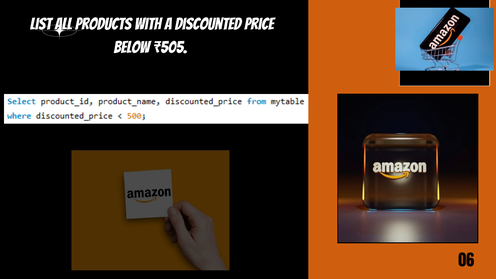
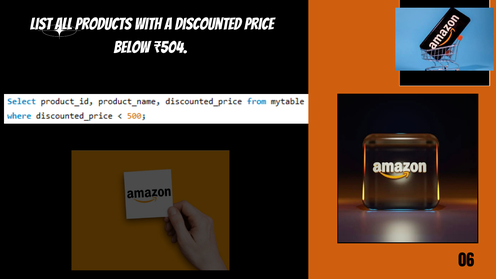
₹505: ₹505 -> ₹504 (170, 48)
